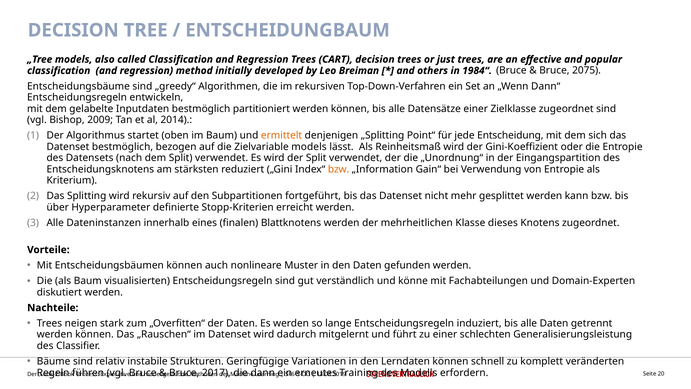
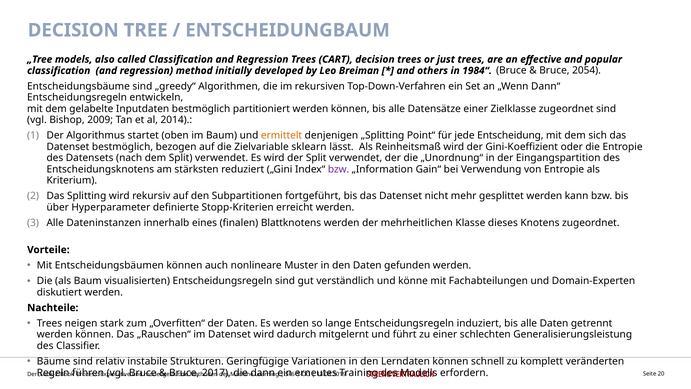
2075: 2075 -> 2054 (587, 71)
Zielvariable models: models -> sklearn (309, 147)
bzw colour: orange -> purple (339, 169)
